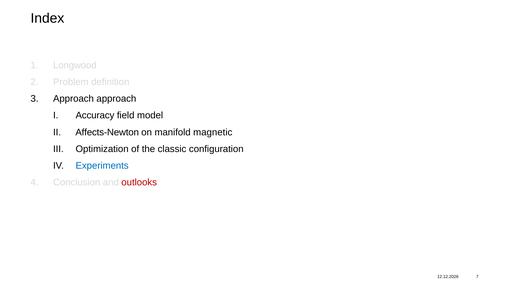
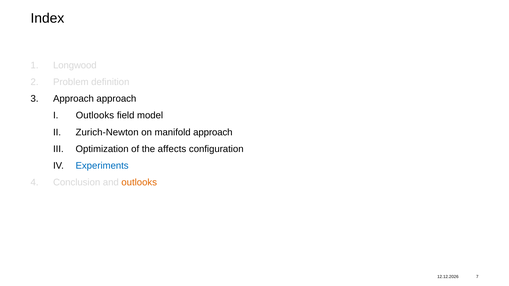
Accuracy: Accuracy -> Outlooks (95, 116)
Affects-Newton: Affects-Newton -> Zurich-Newton (107, 132)
manifold magnetic: magnetic -> approach (213, 132)
classic: classic -> affects (172, 149)
outlooks colour: red -> orange (139, 183)
